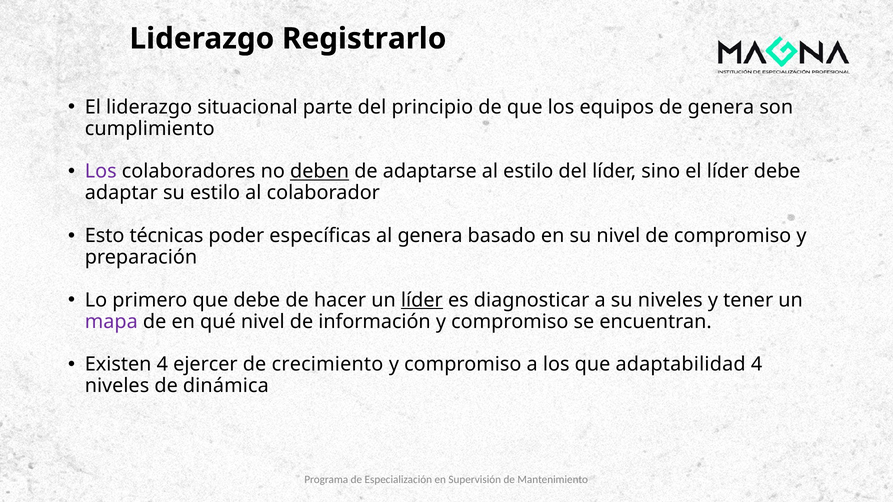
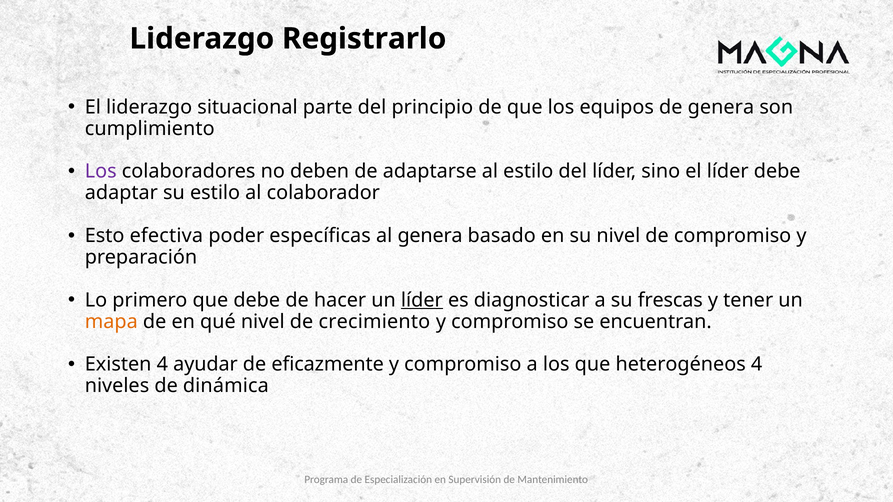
deben underline: present -> none (320, 172)
técnicas: técnicas -> efectiva (166, 236)
su niveles: niveles -> frescas (670, 300)
mapa colour: purple -> orange (111, 322)
información: información -> crecimiento (374, 322)
ejercer: ejercer -> ayudar (205, 365)
crecimiento: crecimiento -> eficazmente (328, 365)
adaptabilidad: adaptabilidad -> heterogéneos (681, 365)
